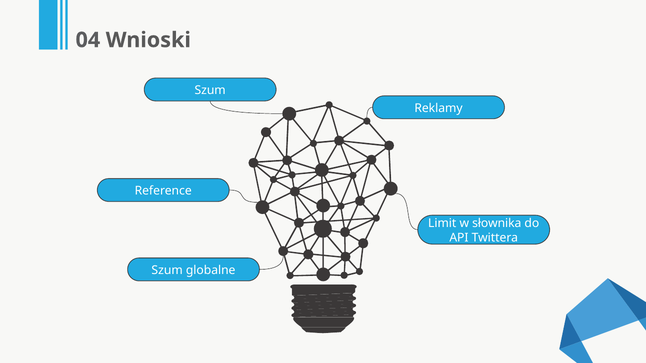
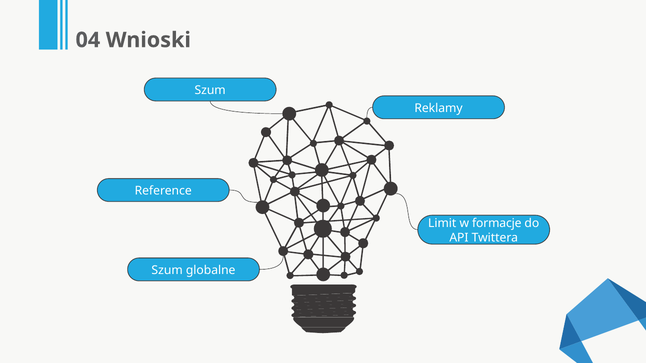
słownika: słownika -> formacje (497, 223)
